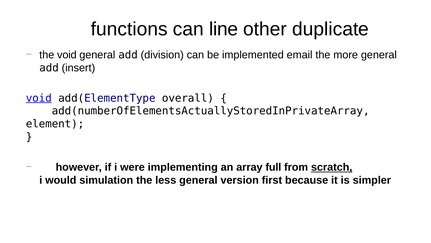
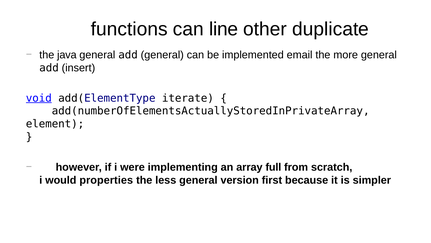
the void: void -> java (67, 55)
add division: division -> general (162, 55)
overall: overall -> iterate (188, 98)
scratch underline: present -> none (332, 167)
simulation: simulation -> properties (106, 180)
